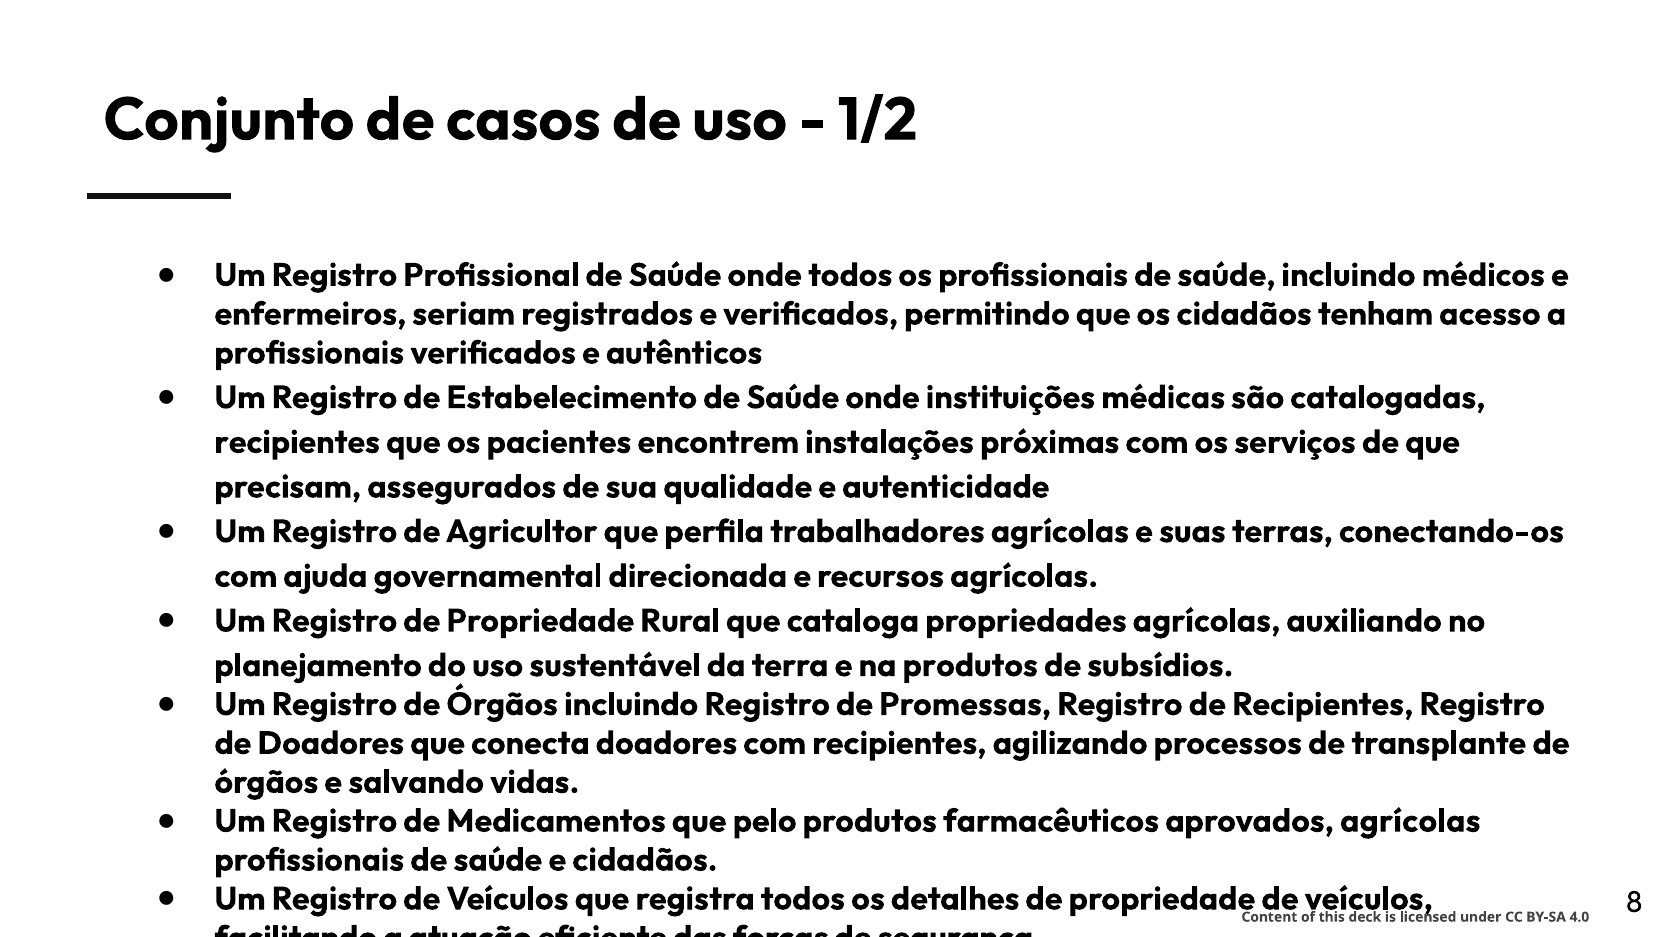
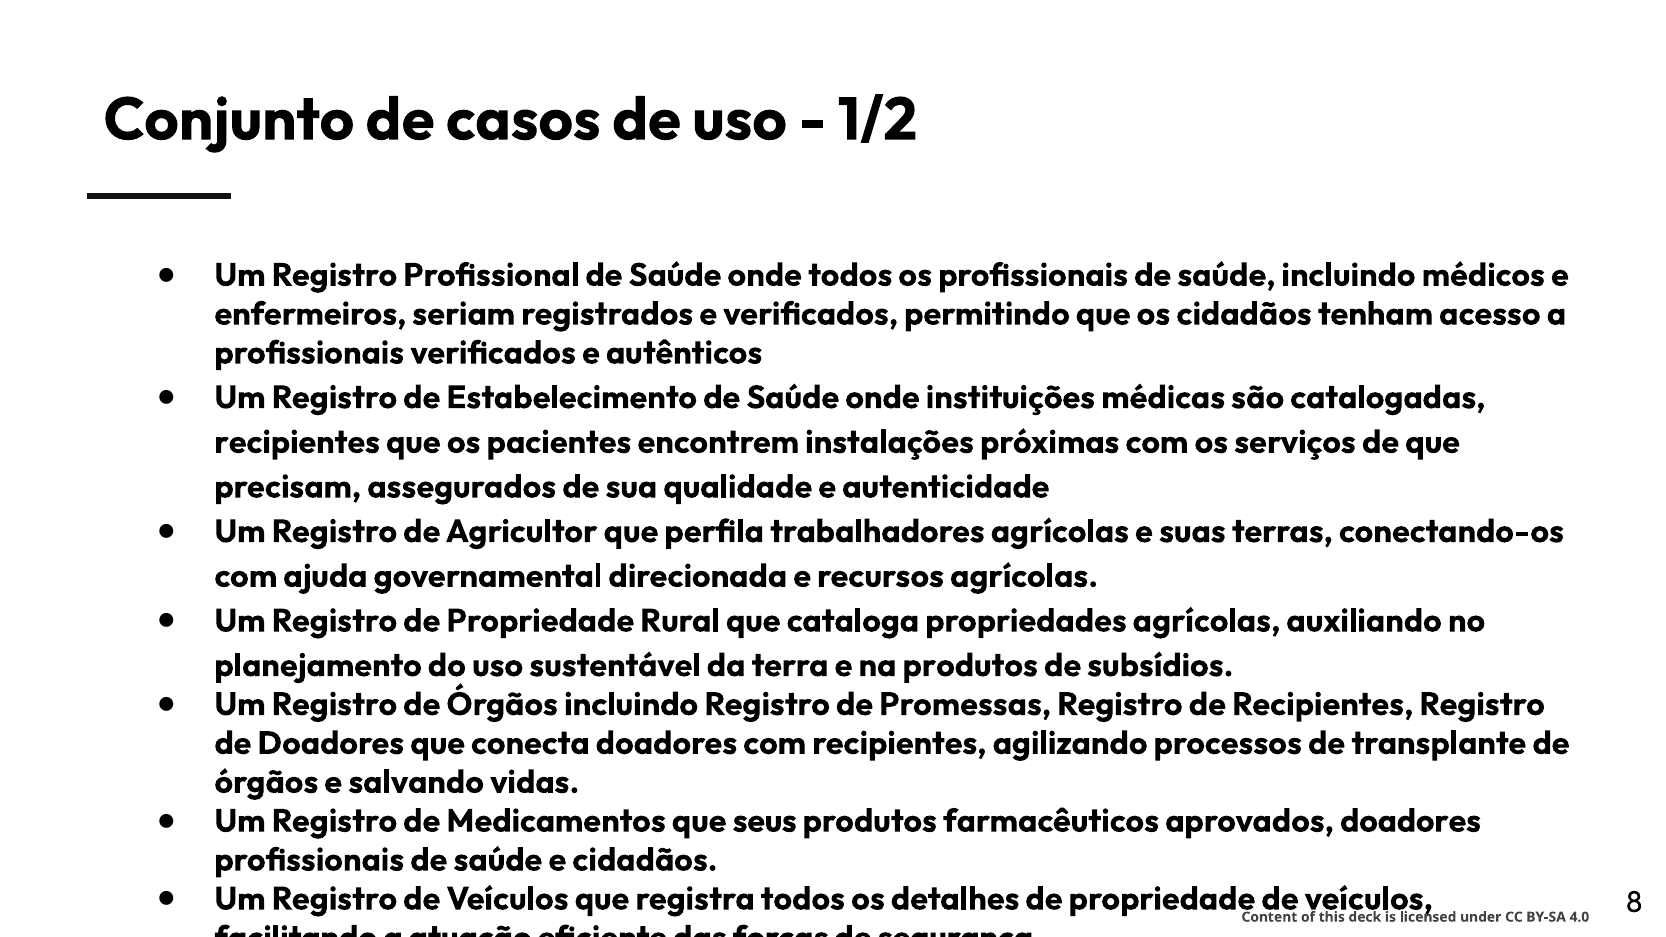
pelo: pelo -> seus (765, 821)
aprovados agrícolas: agrícolas -> doadores (1411, 821)
